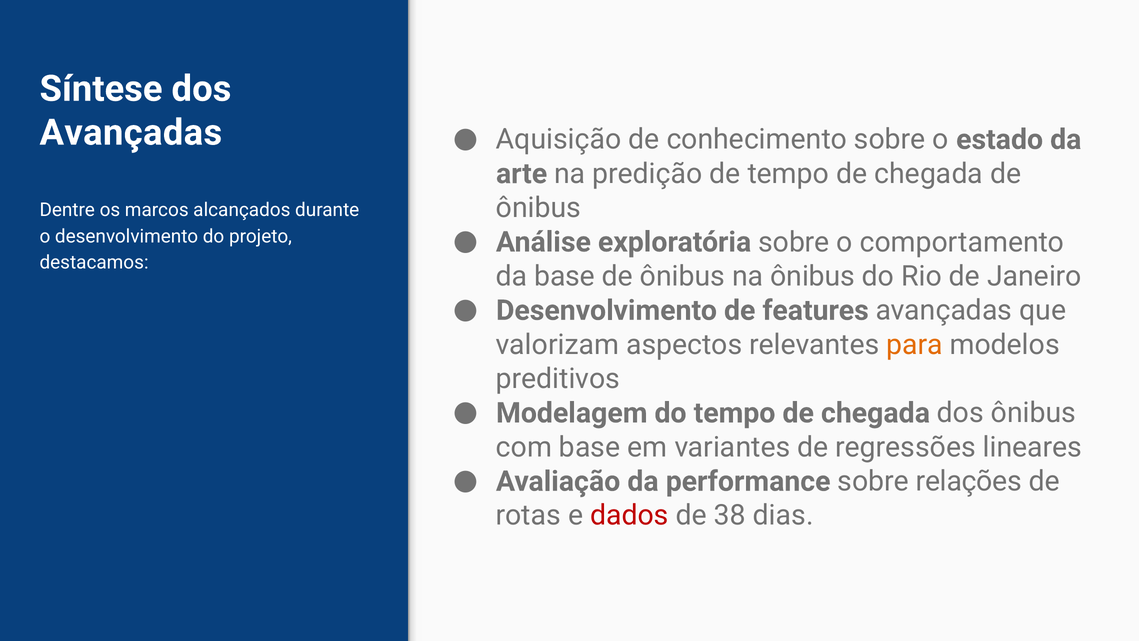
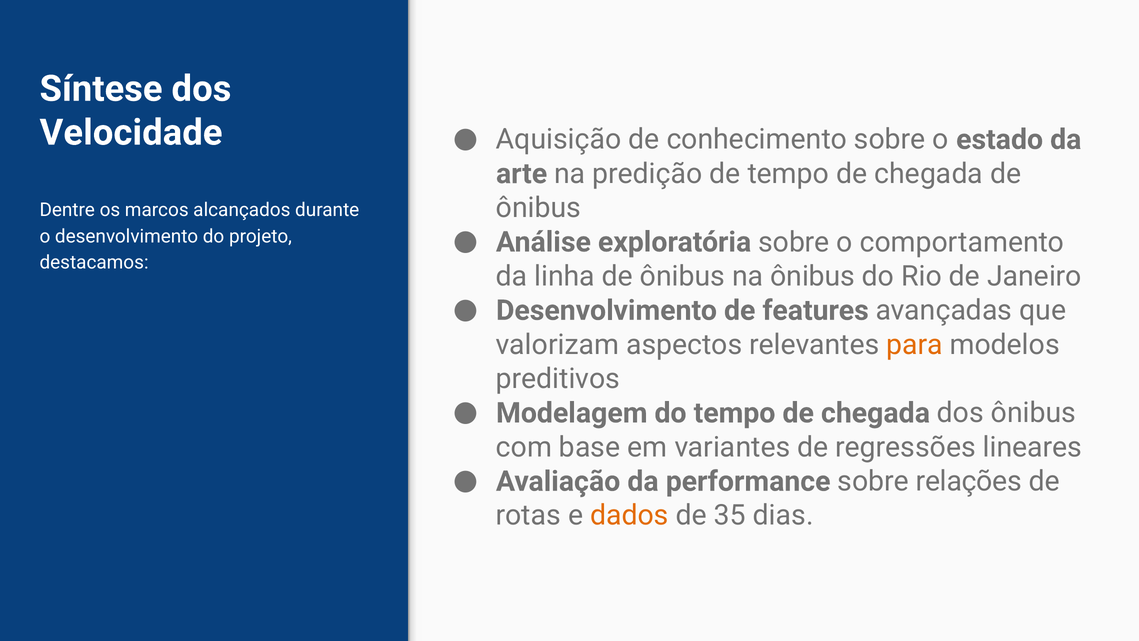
Avançadas: Avançadas -> Velocidade (131, 133)
da base: base -> linha (565, 276)
dados colour: red -> orange (629, 515)
38: 38 -> 35 (730, 515)
